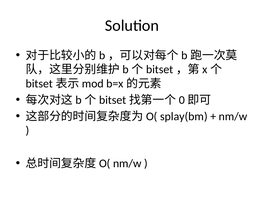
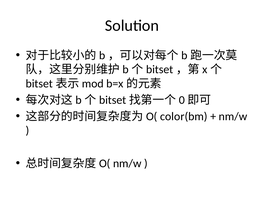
splay(bm: splay(bm -> color(bm (184, 116)
